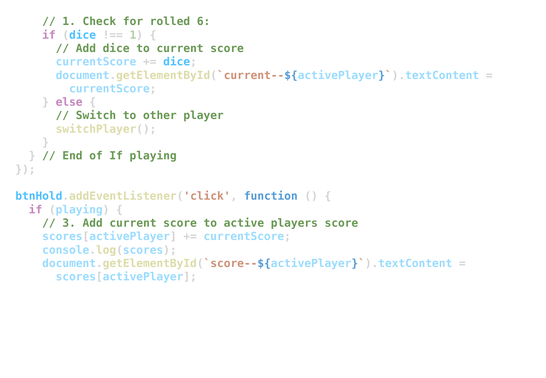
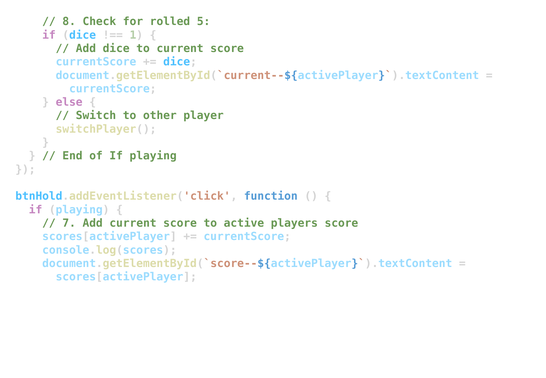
1: 1 -> 8 (69, 22)
6: 6 -> 5 (204, 22)
3: 3 -> 7 (69, 223)
